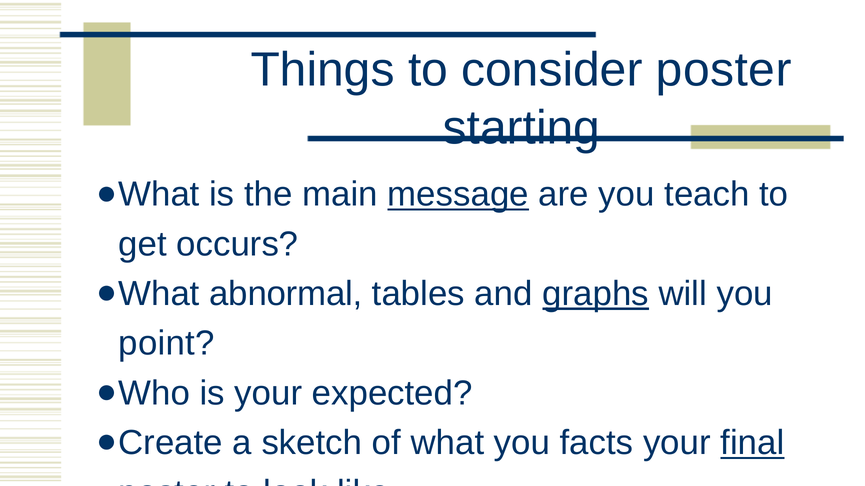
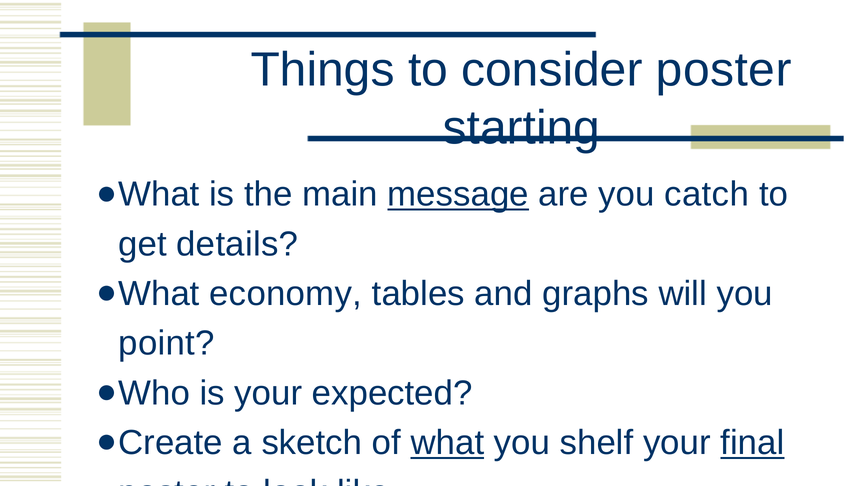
teach: teach -> catch (707, 195)
occurs: occurs -> details (237, 244)
abnormal: abnormal -> economy (286, 294)
graphs underline: present -> none (596, 294)
what underline: none -> present (447, 443)
facts: facts -> shelf (596, 443)
